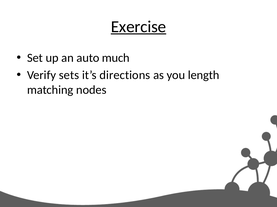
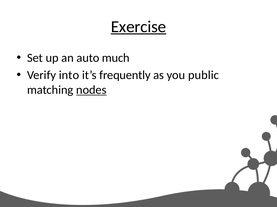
sets: sets -> into (69, 75)
directions: directions -> frequently (125, 75)
length: length -> public (204, 75)
nodes underline: none -> present (91, 90)
